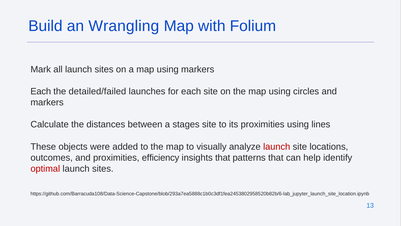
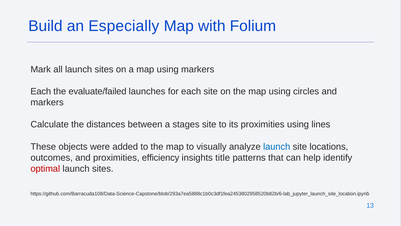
Wrangling: Wrangling -> Especially (124, 26)
detailed/failed: detailed/failed -> evaluate/failed (97, 91)
launch colour: red -> blue (277, 146)
insights that: that -> title (223, 157)
